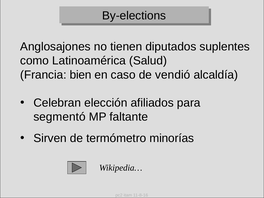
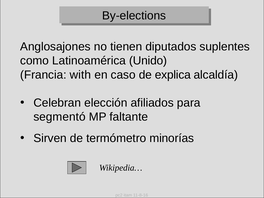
Salud: Salud -> Unido (148, 61)
bien: bien -> with (80, 75)
vendió: vendió -> explica (173, 75)
